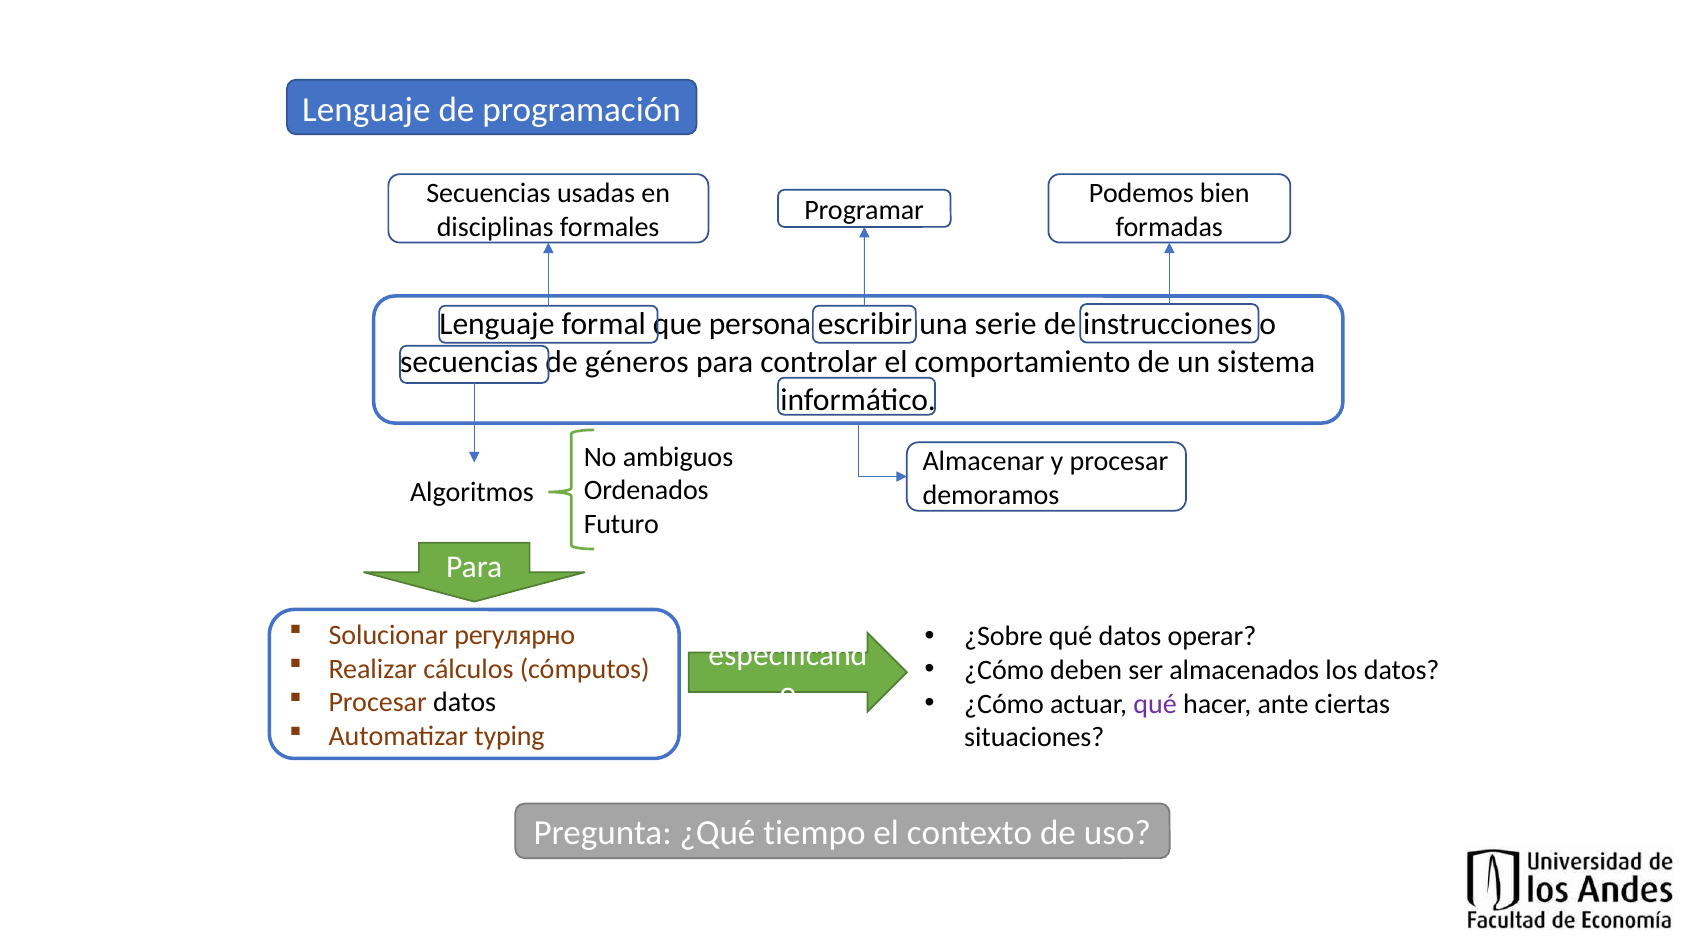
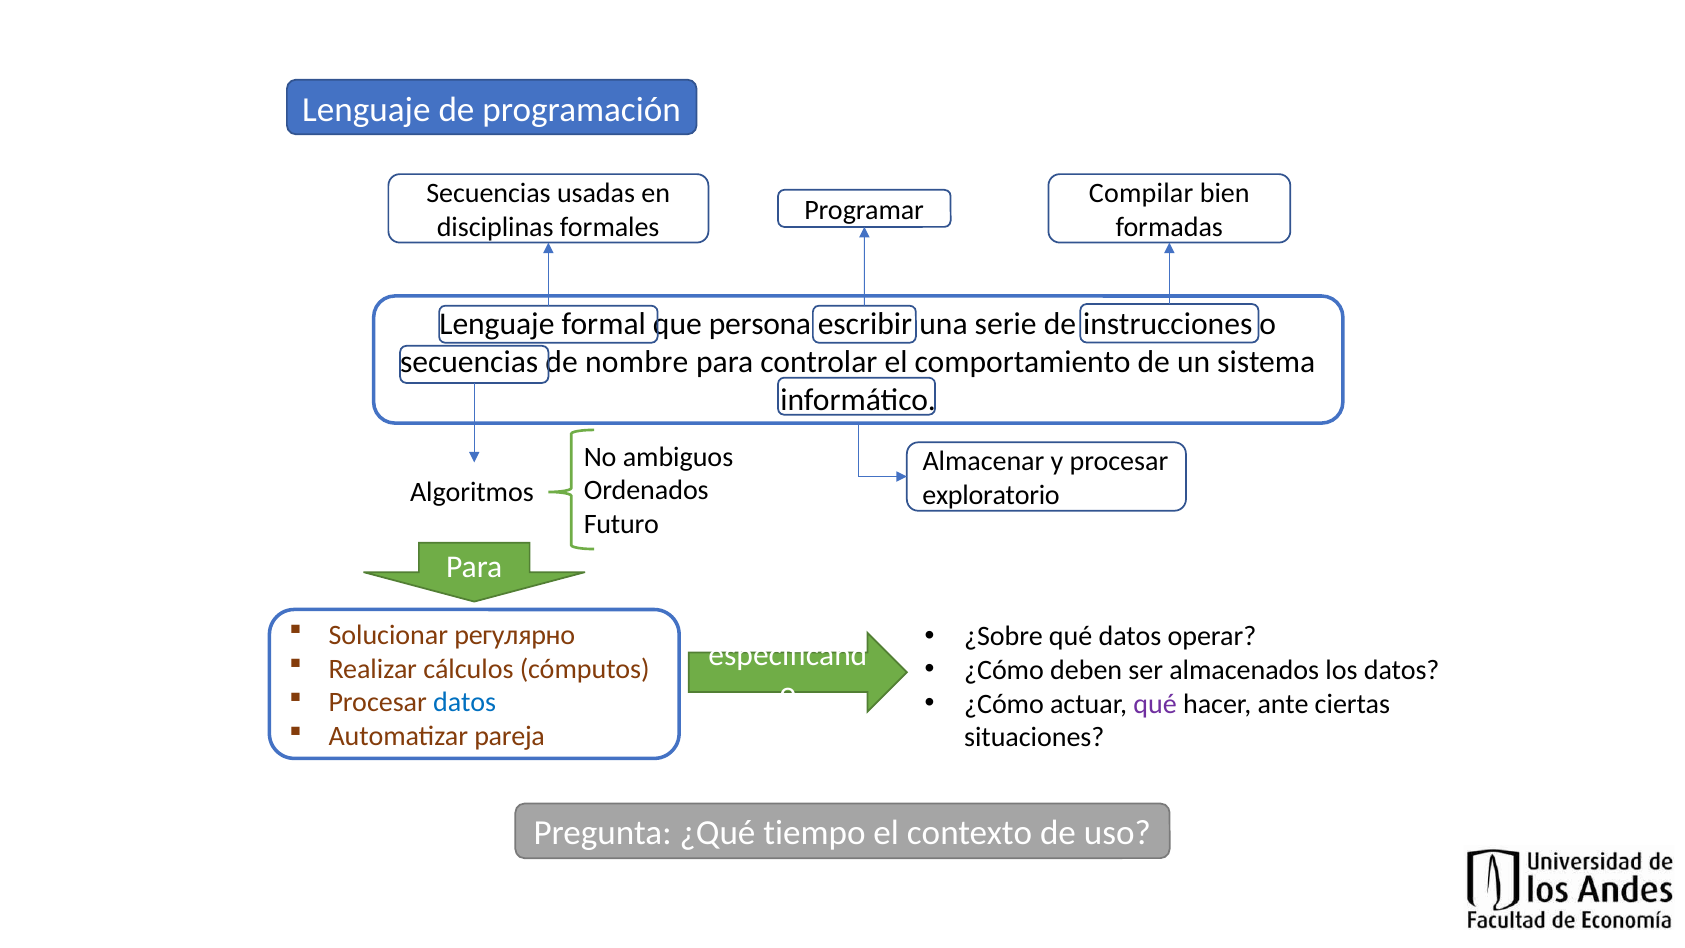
Podemos: Podemos -> Compilar (1141, 193)
géneros: géneros -> nombre (637, 362)
demoramos: demoramos -> exploratorio (991, 495)
datos colour: black -> blue (465, 703)
typing: typing -> pareja (510, 736)
